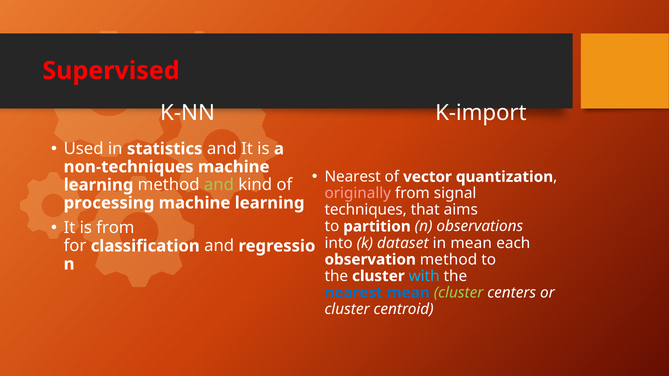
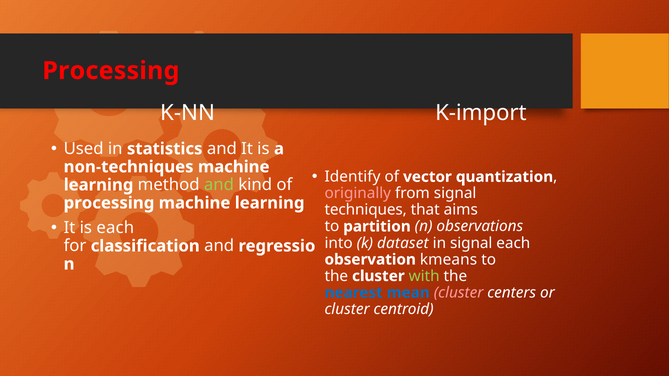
Supervised: Supervised -> Processing (111, 71)
Nearest: Nearest -> Identify (353, 177)
is from: from -> each (115, 228)
in mean: mean -> signal (471, 243)
observation method: method -> kmeans (449, 260)
with colour: light blue -> light green (424, 276)
cluster colour: light green -> pink (459, 293)
